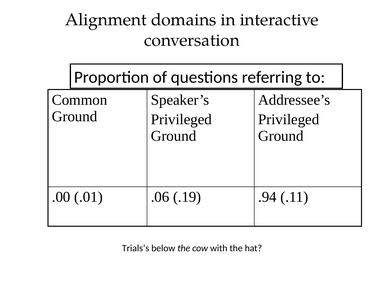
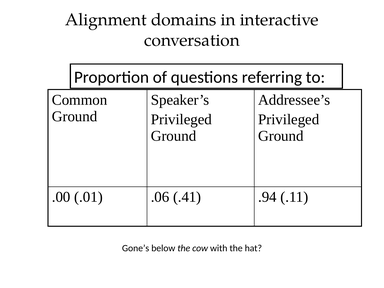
.19: .19 -> .41 (187, 197)
Trials’s: Trials’s -> Gone’s (136, 248)
